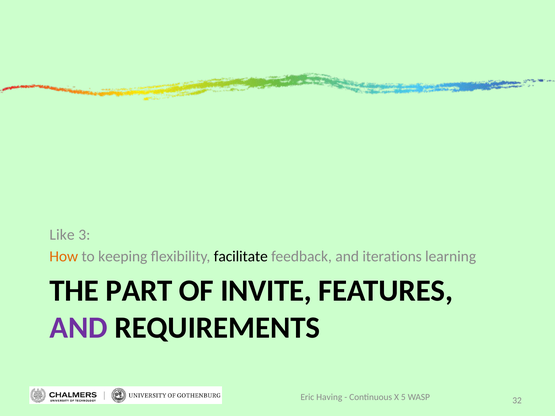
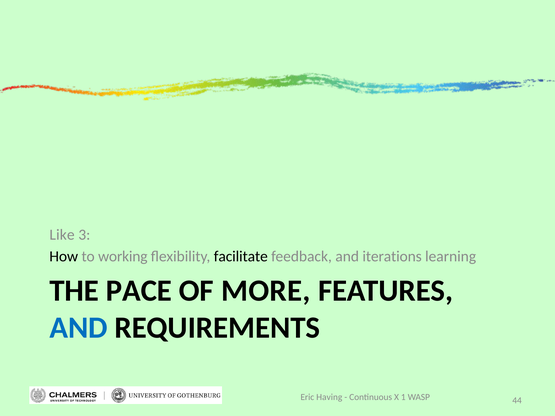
How colour: orange -> black (64, 257)
keeping: keeping -> working (123, 257)
PART: PART -> PACE (139, 291)
INVITE: INVITE -> MORE (266, 291)
AND colour: purple -> blue (79, 328)
5: 5 -> 1 (403, 398)
32: 32 -> 44 (517, 401)
